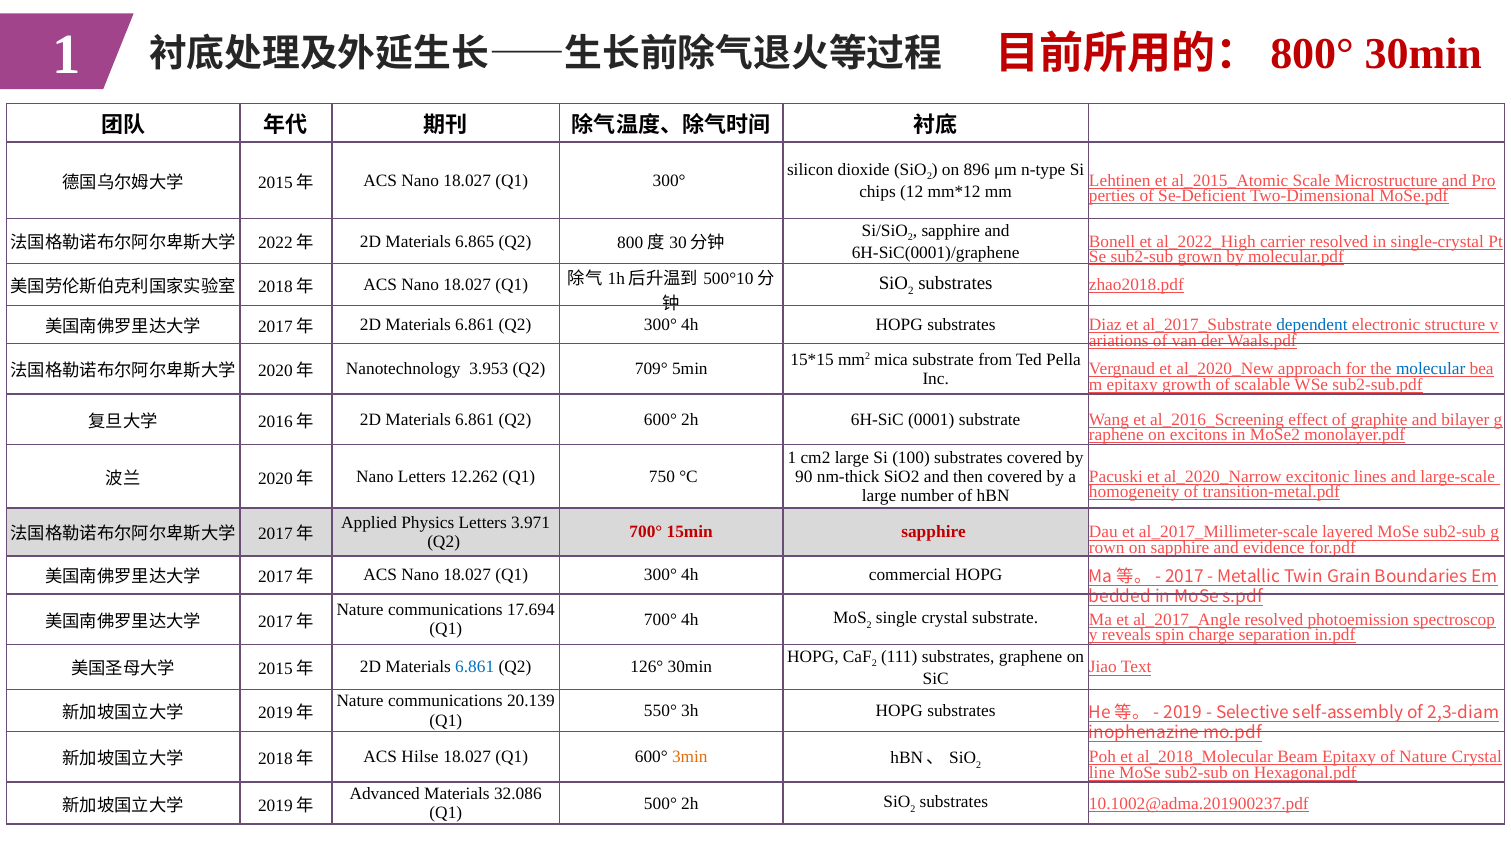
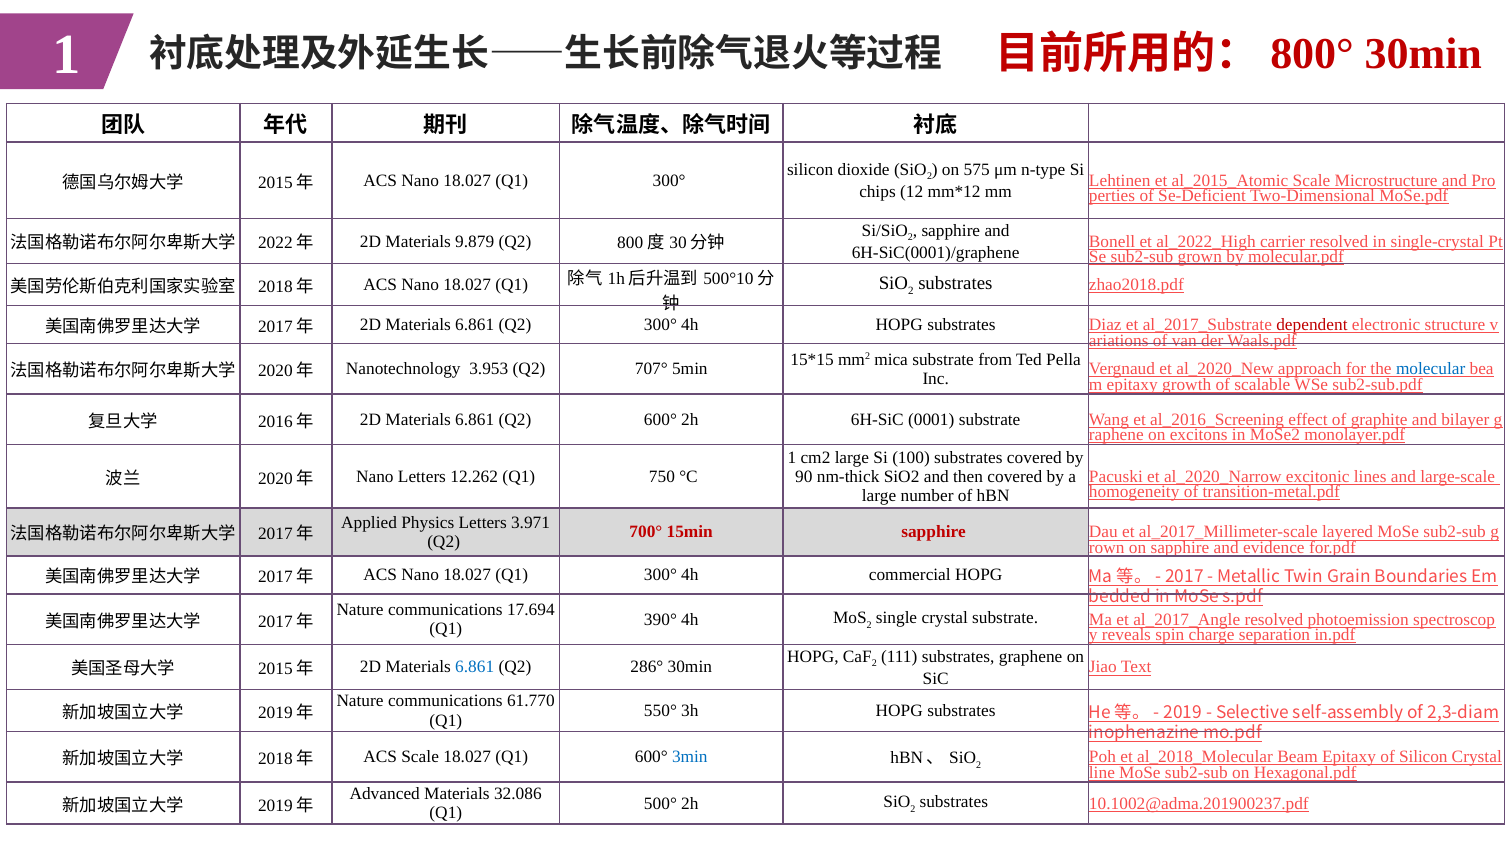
896: 896 -> 575 (977, 170)
6.865: 6.865 -> 9.879 (475, 241)
dependent colour: blue -> red (1312, 325)
709°: 709° -> 707° (651, 369)
700°: 700° -> 390° (660, 619)
126°: 126° -> 286° (647, 667)
20.139: 20.139 -> 61.770 (531, 701)
ACS Hilse: Hilse -> Scale (420, 757)
3min colour: orange -> blue (690, 757)
of Nature: Nature -> Silicon (1423, 757)
